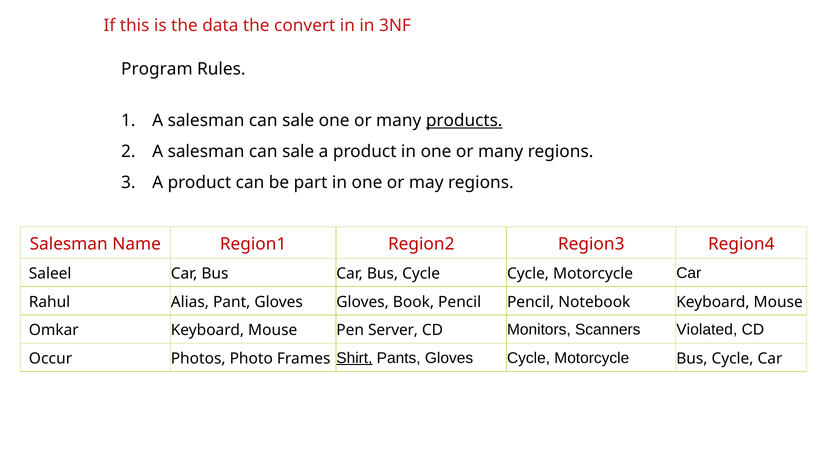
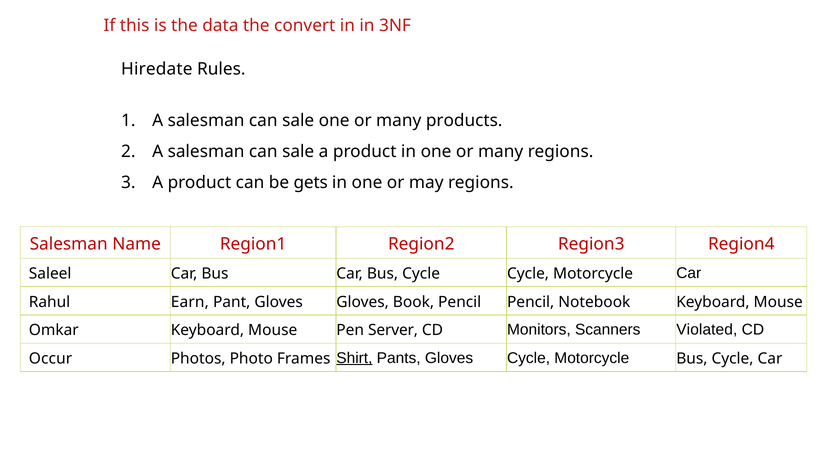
Program: Program -> Hiredate (157, 69)
products underline: present -> none (464, 121)
part: part -> gets (311, 183)
Alias: Alias -> Earn (190, 302)
